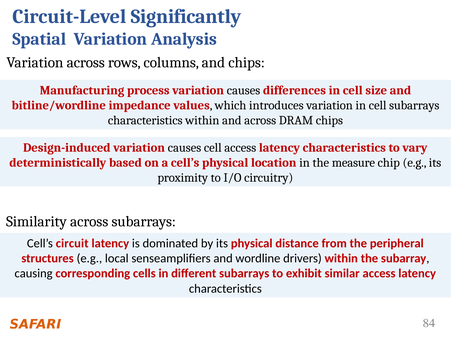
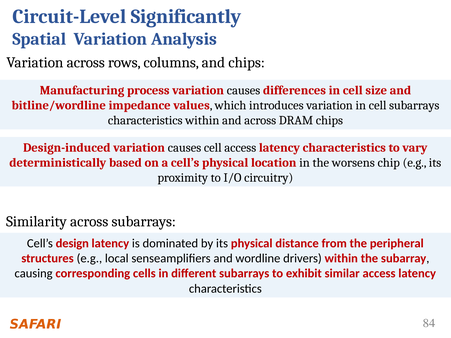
measure: measure -> worsens (353, 163)
circuit: circuit -> design (72, 244)
